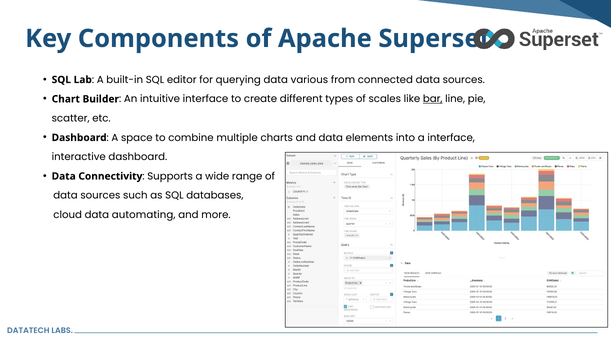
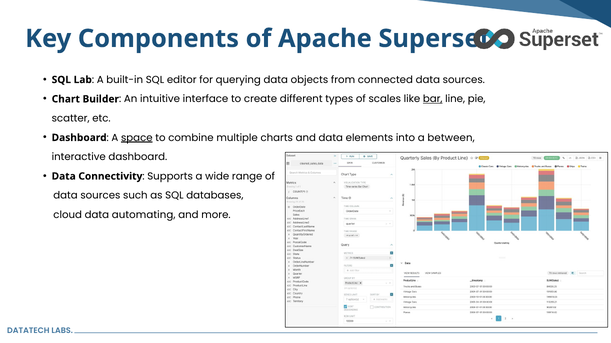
various: various -> objects (309, 80)
space underline: none -> present (137, 138)
a interface: interface -> between (451, 138)
